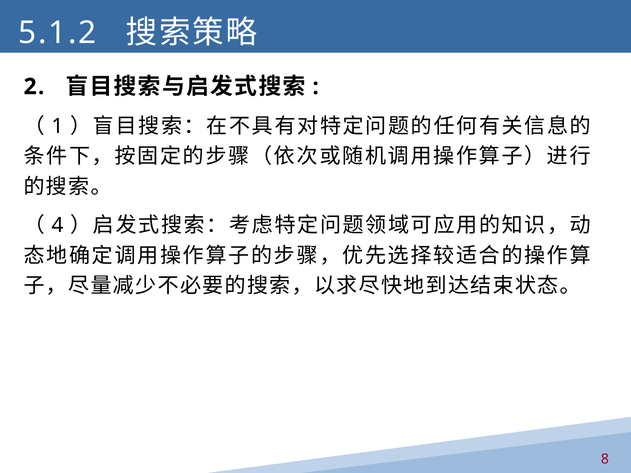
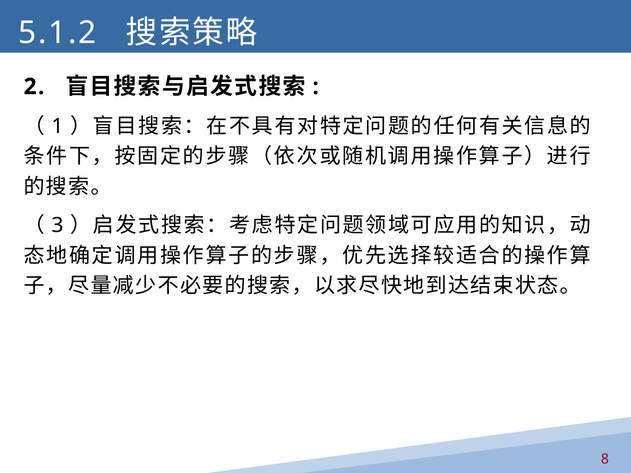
4: 4 -> 3 (57, 226)
